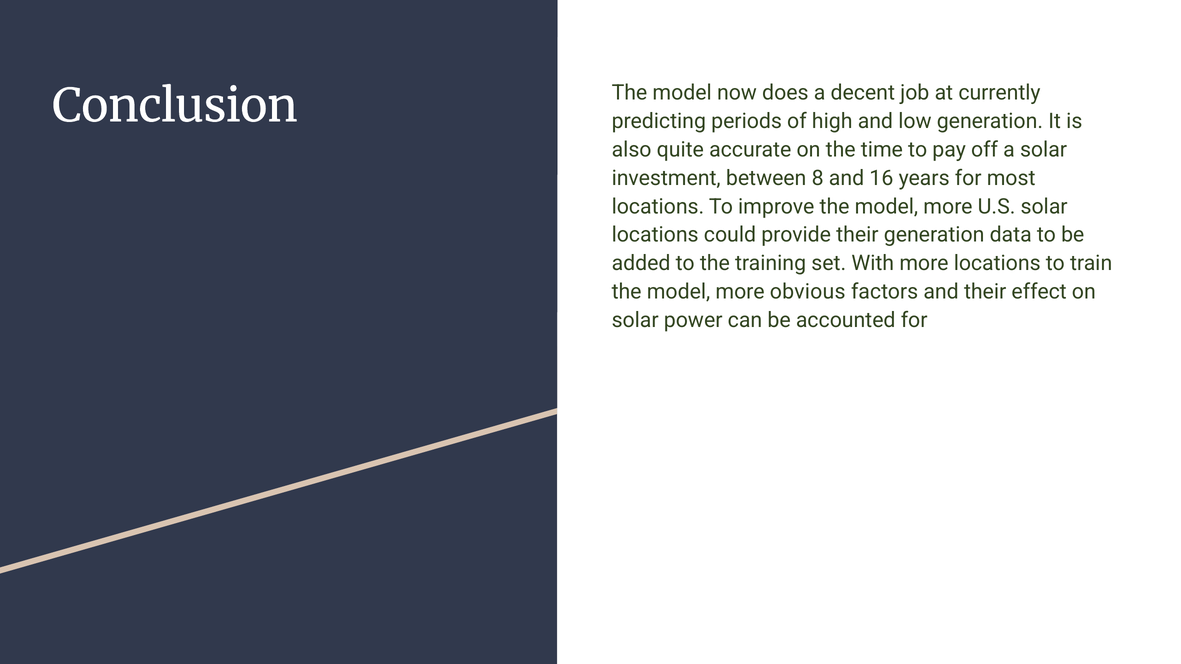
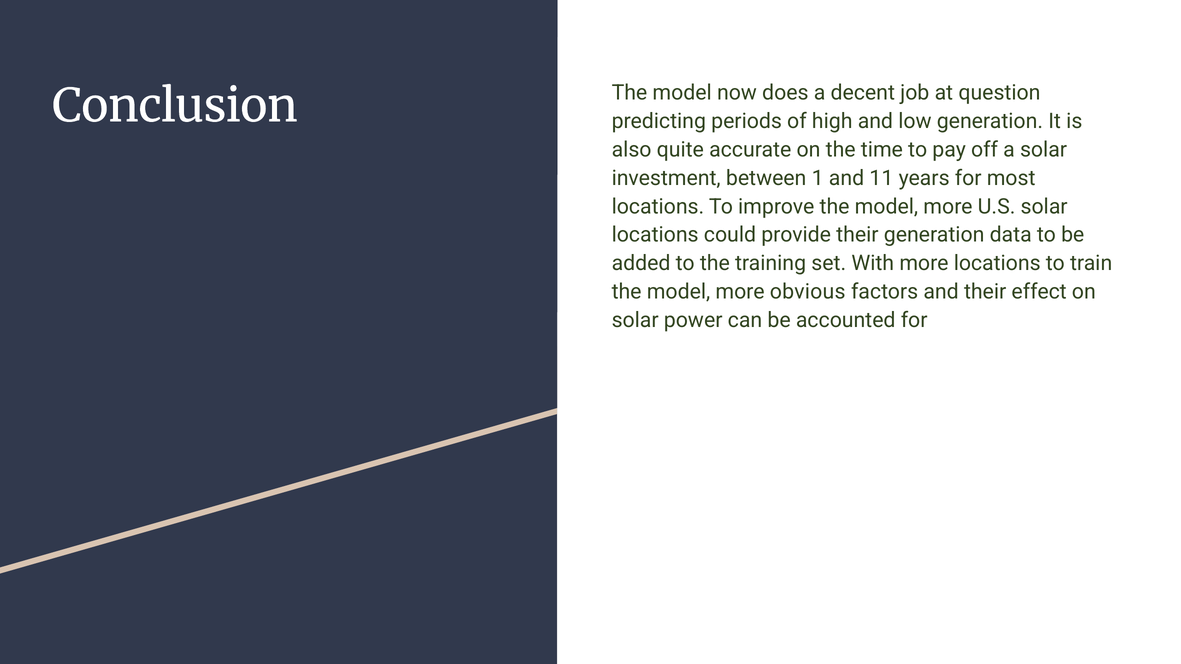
currently: currently -> question (999, 93)
8: 8 -> 1 (818, 178)
16: 16 -> 11 (881, 178)
